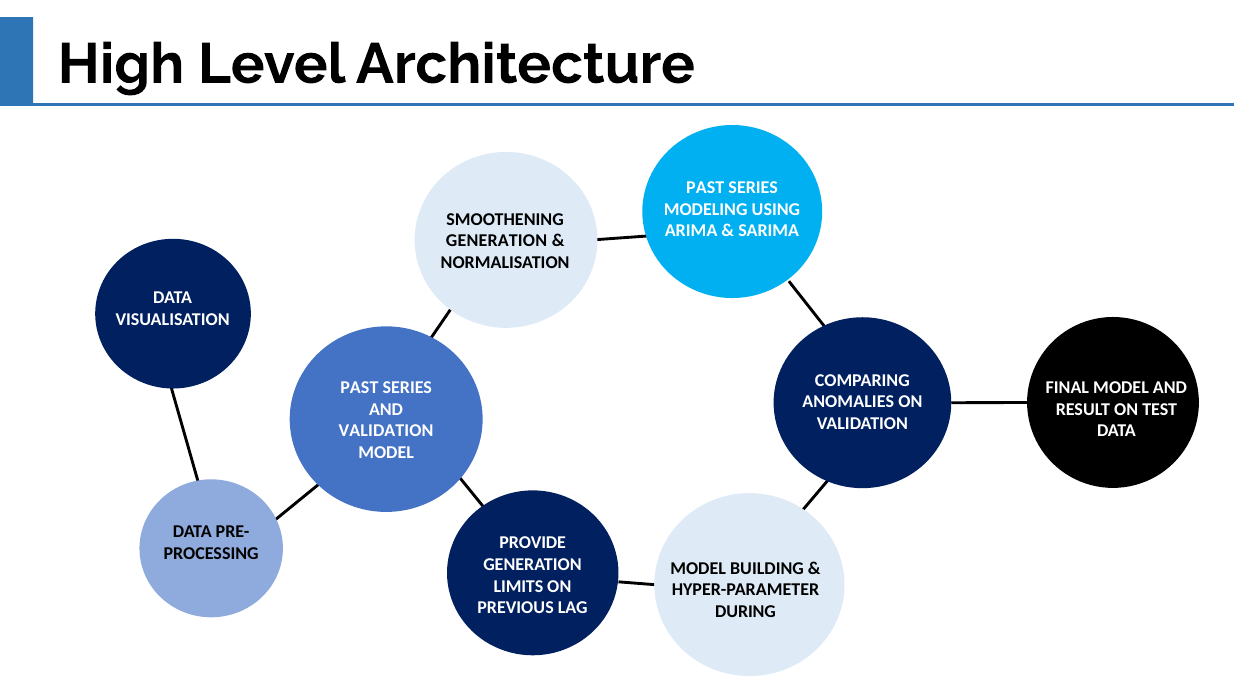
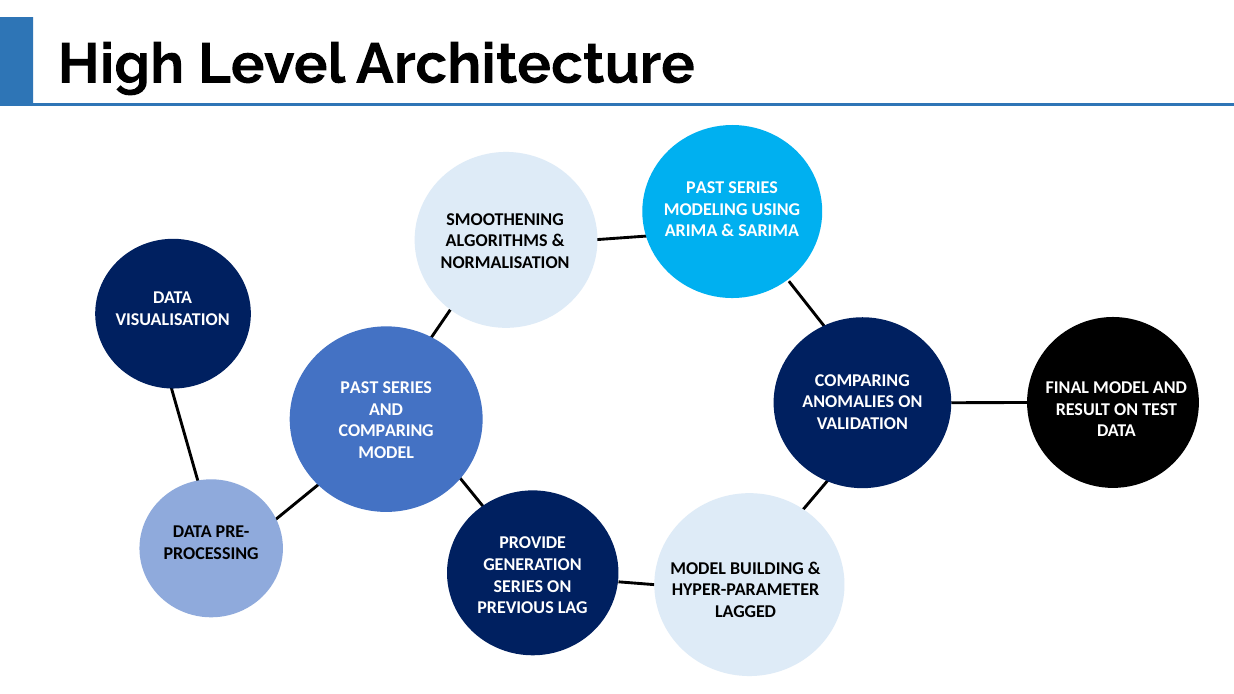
GENERATION: GENERATION -> ALGORITHMS (497, 241)
VALIDATION: VALIDATION -> COMPARING (386, 431)
LIMITS: LIMITS -> SERIES (518, 586)
DURING: DURING -> LAGGED (746, 611)
